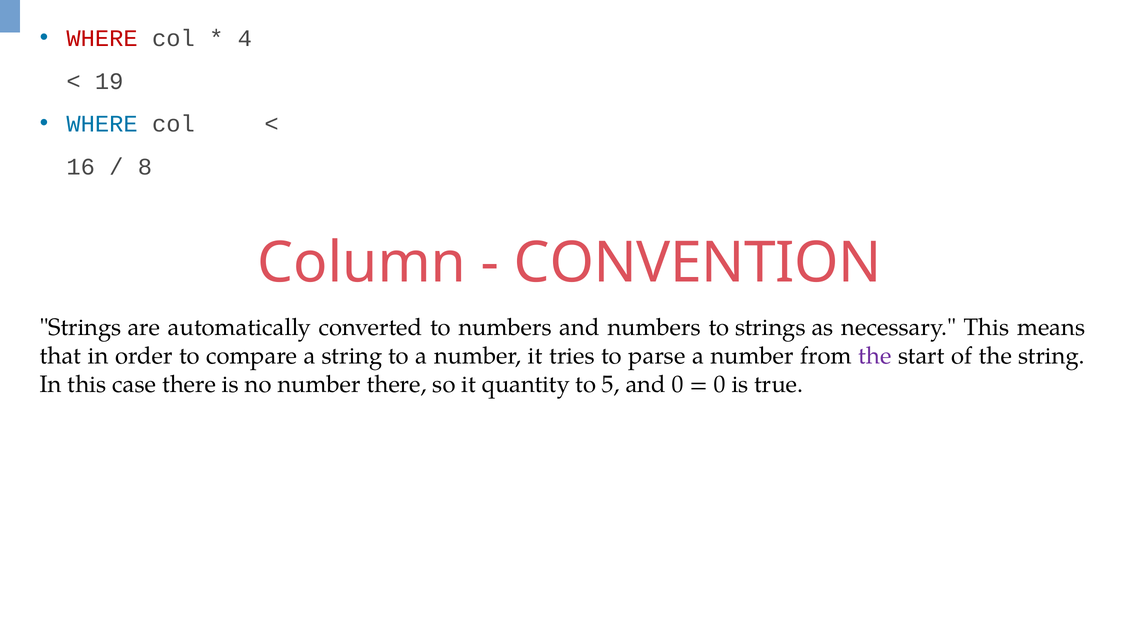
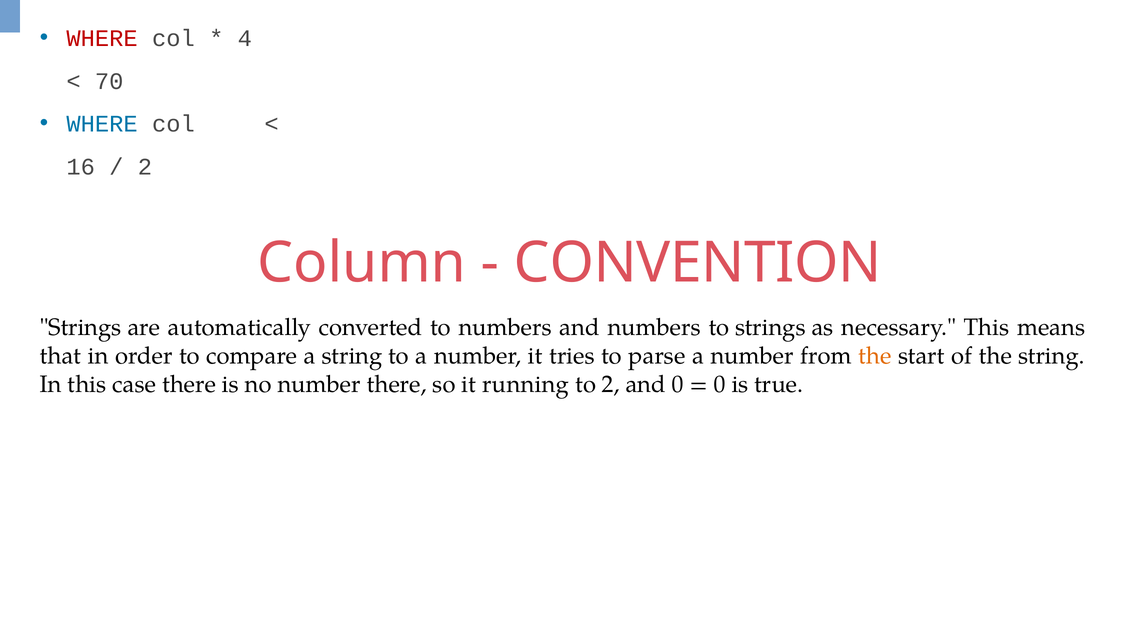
19: 19 -> 70 (109, 81)
8: 8 -> 2 (145, 167)
the colour: purple -> orange (875, 356)
quantity: quantity -> running (526, 384)
to 5: 5 -> 2 (611, 384)
